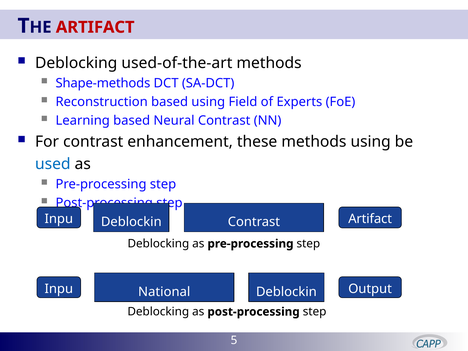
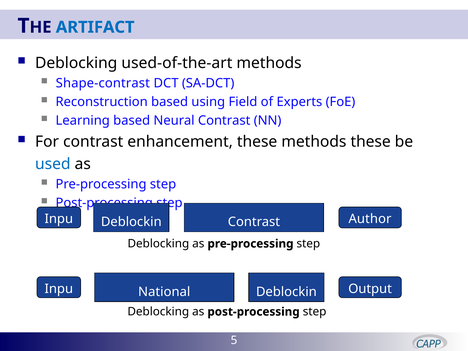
ARTIFACT colour: red -> blue (95, 27)
Shape-methods: Shape-methods -> Shape-contrast (103, 83)
methods using: using -> these (371, 142)
Artifact: Artifact -> Author (370, 219)
